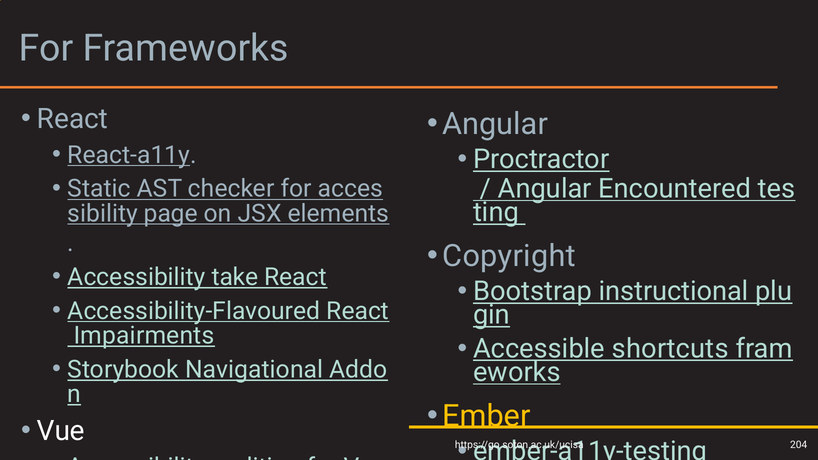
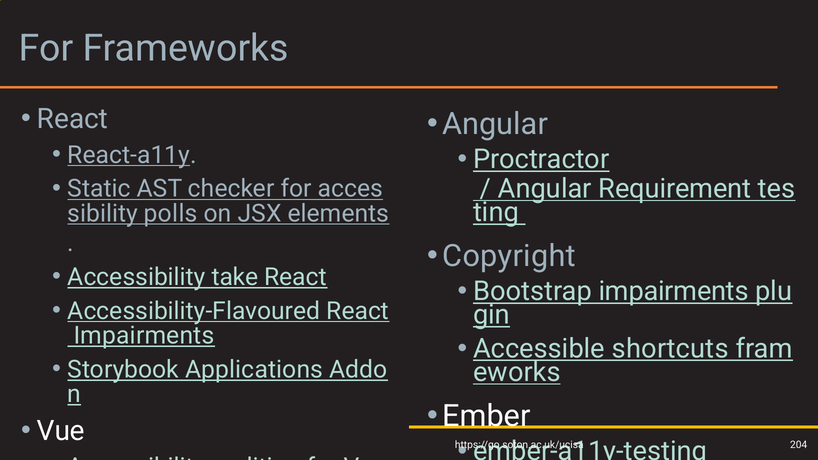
Encountered: Encountered -> Requirement (675, 189)
page: page -> polls (171, 214)
Bootstrap instructional: instructional -> impairments (674, 291)
Navigational: Navigational -> Applications (254, 370)
Ember colour: yellow -> white (486, 416)
